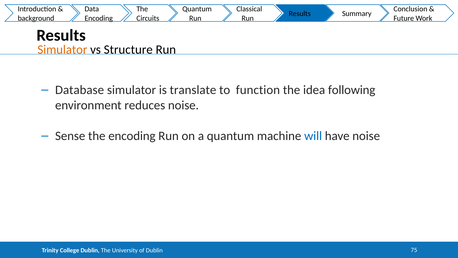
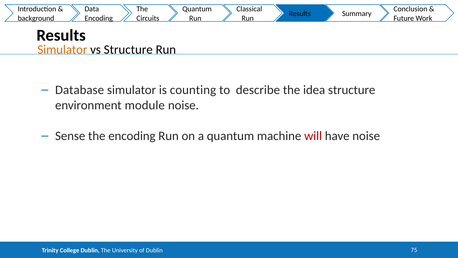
translate: translate -> counting (193, 90)
function: function -> describe (258, 90)
idea following: following -> structure (352, 90)
reduces: reduces -> module (145, 105)
will colour: blue -> red (313, 136)
